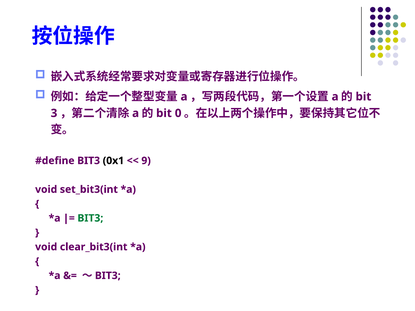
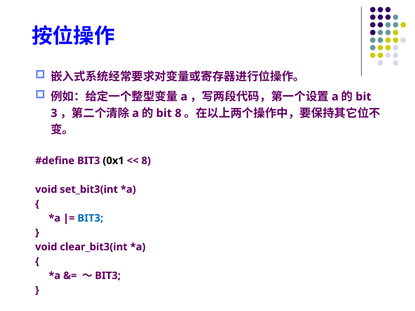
0: 0 -> 8 (178, 113)
9: 9 -> 8 (146, 161)
BIT3 colour: green -> blue (90, 218)
